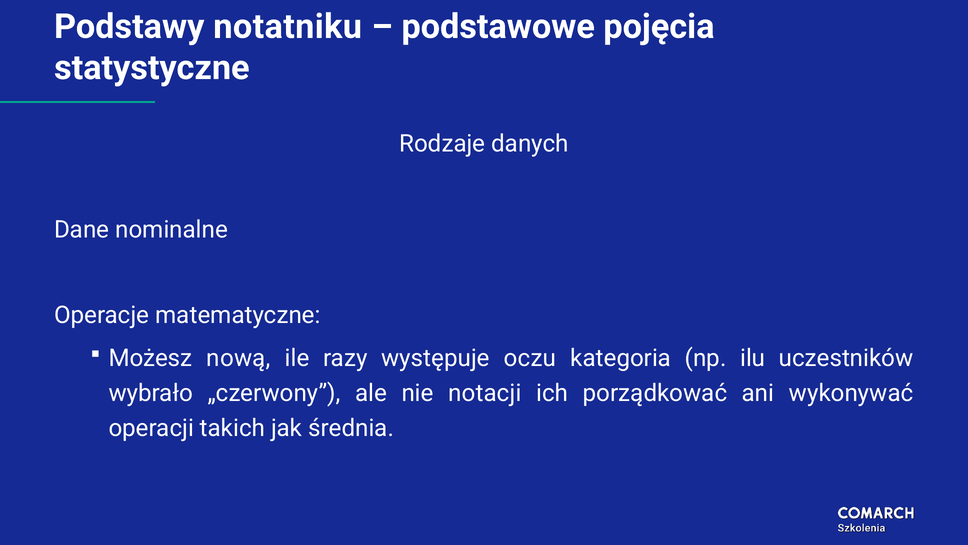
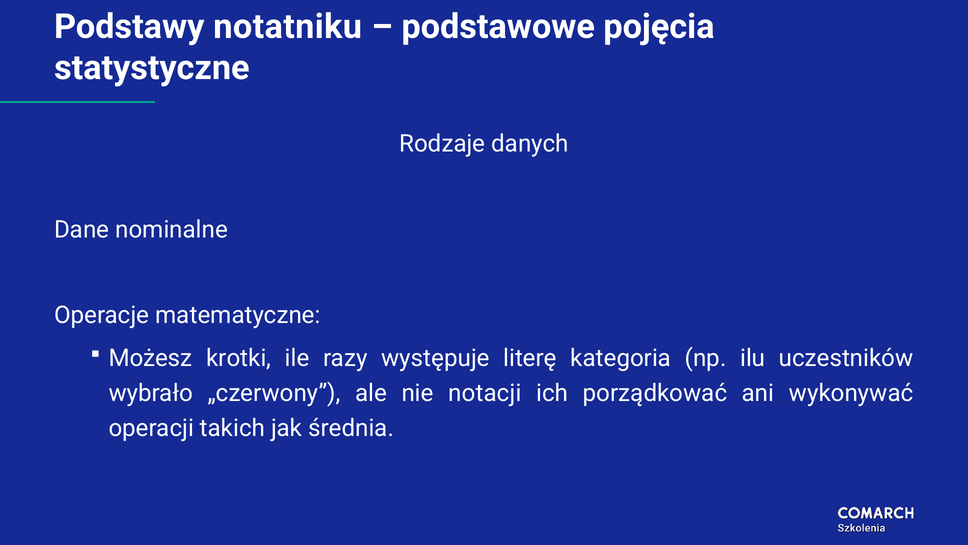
nową: nową -> krotki (239, 358)
oczu: oczu -> literę (530, 358)
